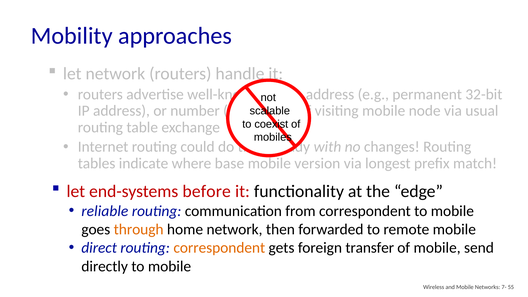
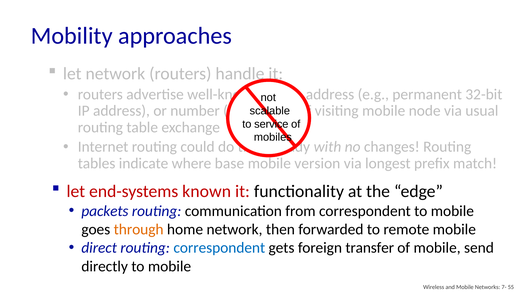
coexist: coexist -> service (271, 124)
before: before -> known (207, 191)
reliable: reliable -> packets (105, 211)
correspondent colour: orange -> blue (219, 248)
